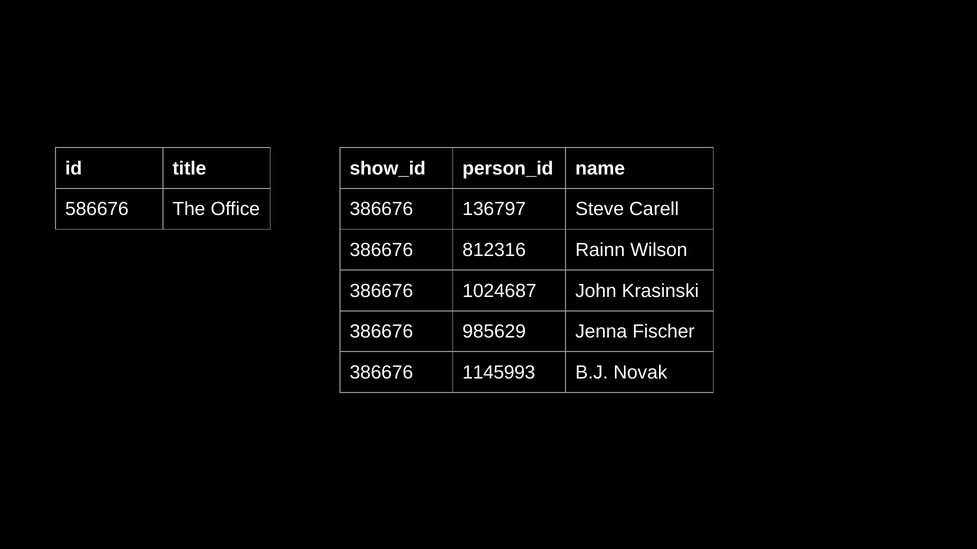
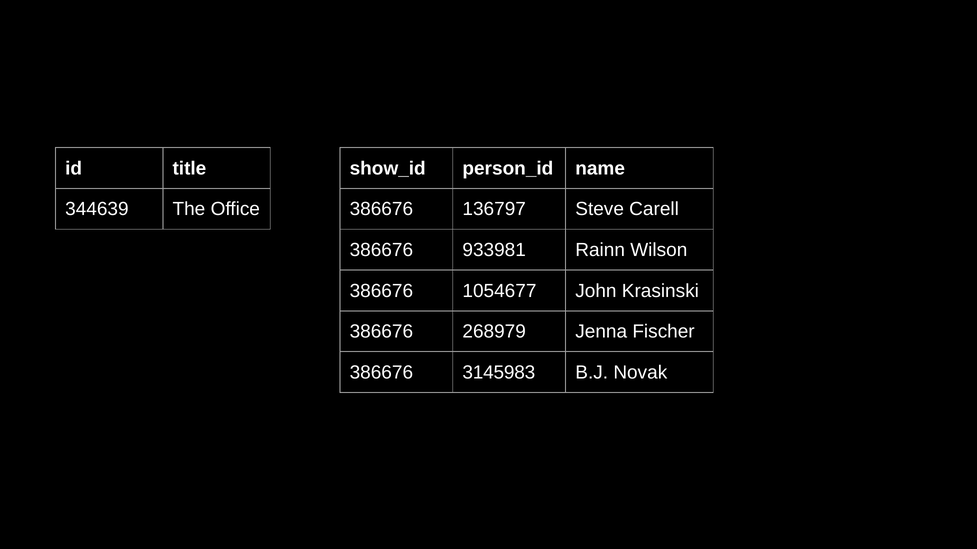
586676: 586676 -> 344639 (97, 209)
812316: 812316 -> 933981 (494, 250)
1024687: 1024687 -> 1054677 (499, 291)
985629: 985629 -> 268979 (494, 332)
1145993: 1145993 -> 3145983 (499, 373)
